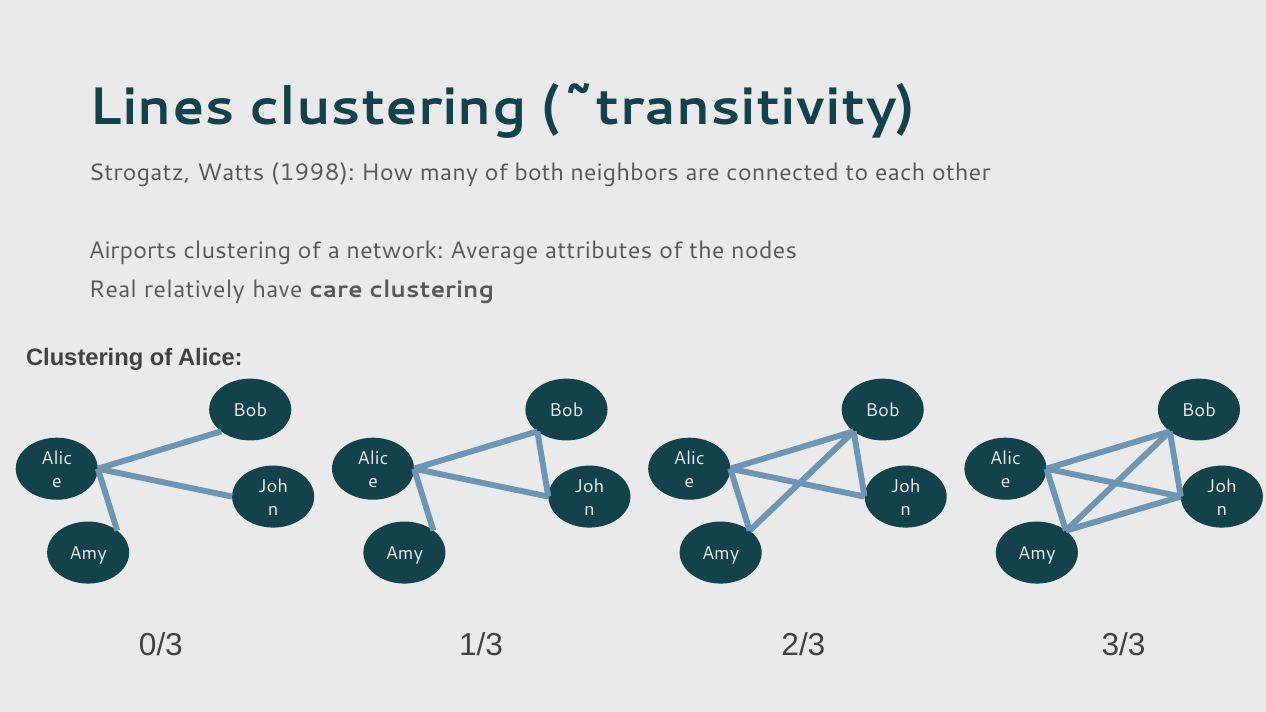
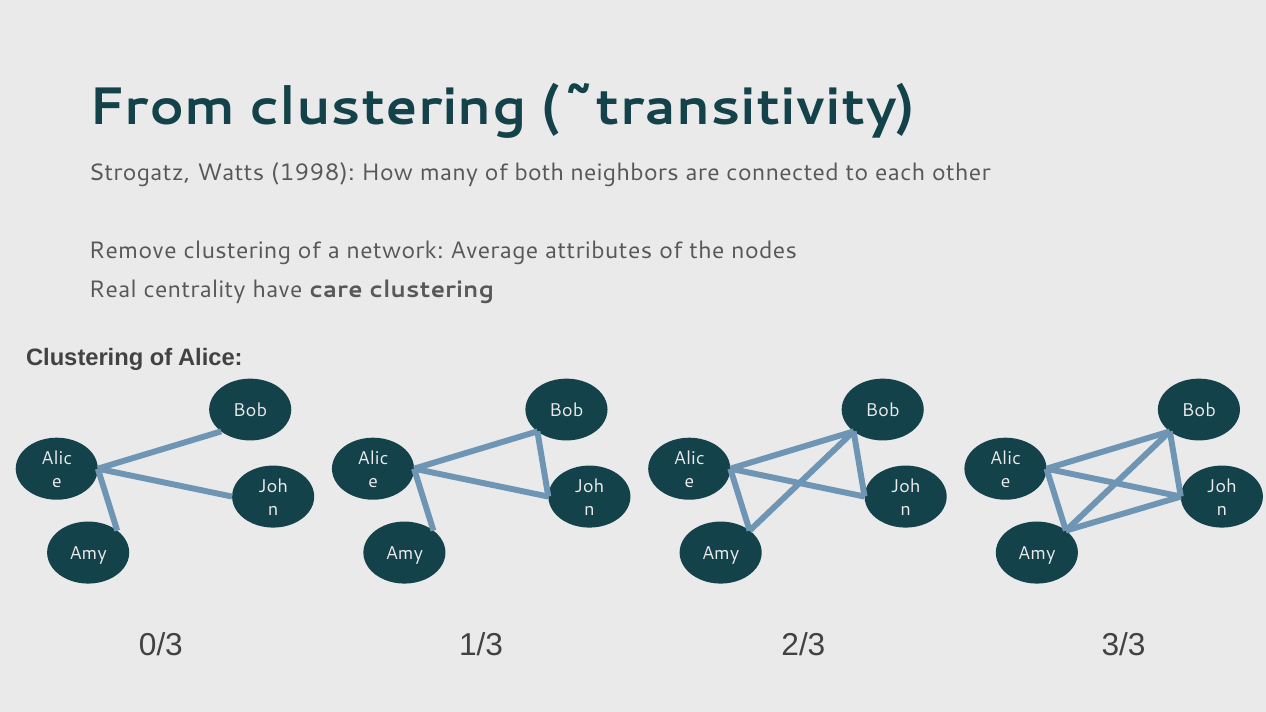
Lines: Lines -> From (162, 107)
Airports: Airports -> Remove (133, 251)
relatively: relatively -> centrality (195, 290)
